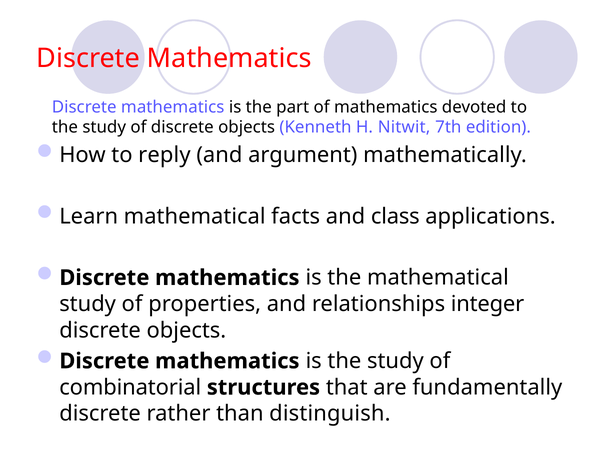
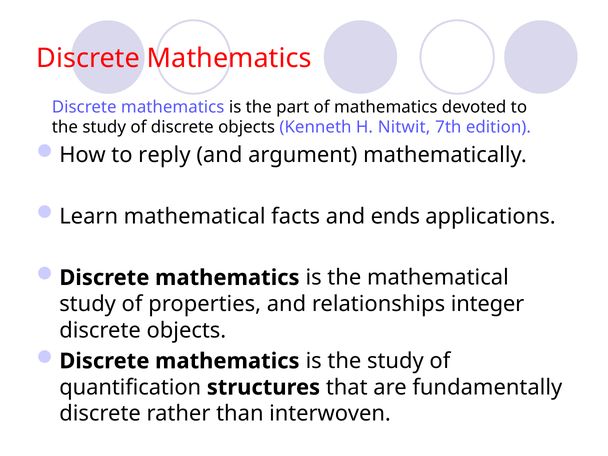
class: class -> ends (395, 216)
combinatorial: combinatorial -> quantification (130, 387)
distinguish: distinguish -> interwoven (330, 414)
